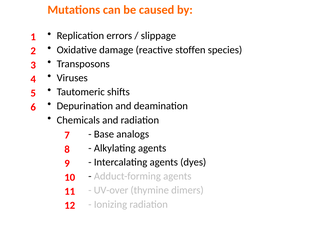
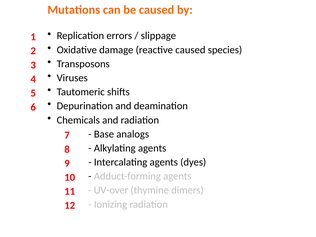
reactive stoffen: stoffen -> caused (190, 50)
